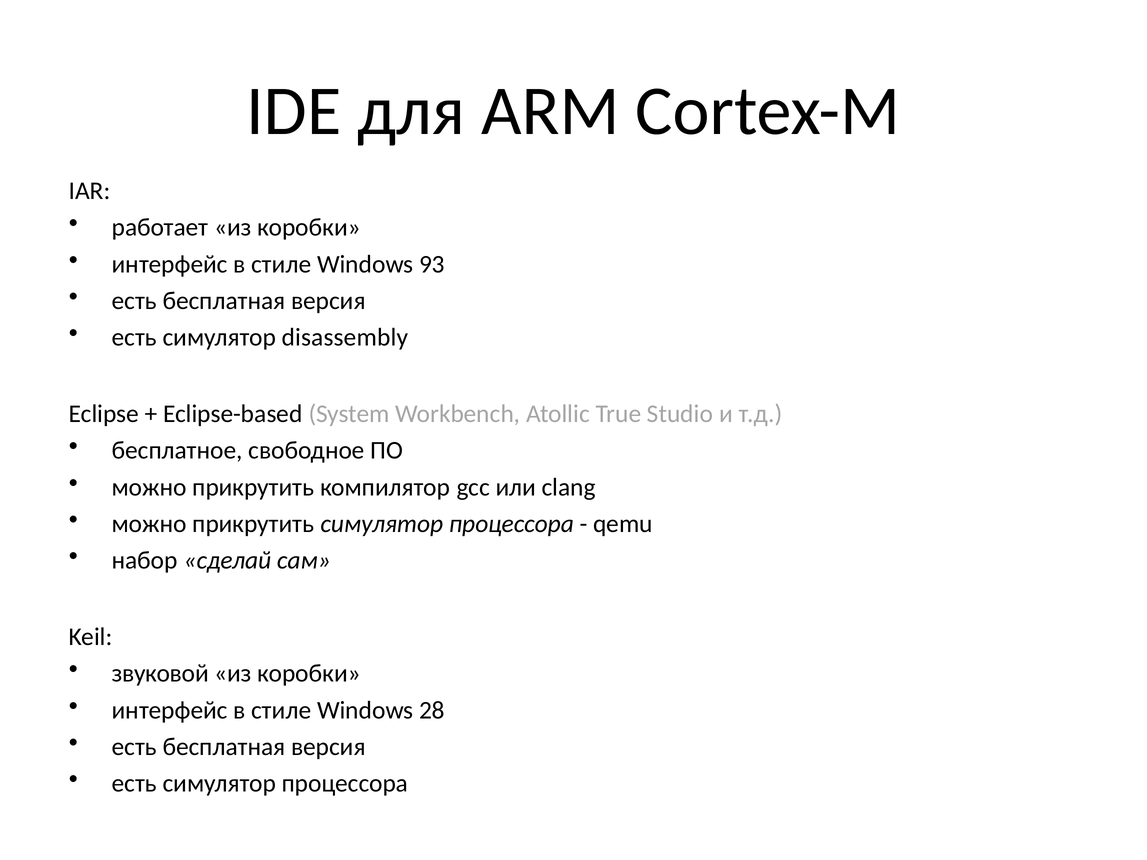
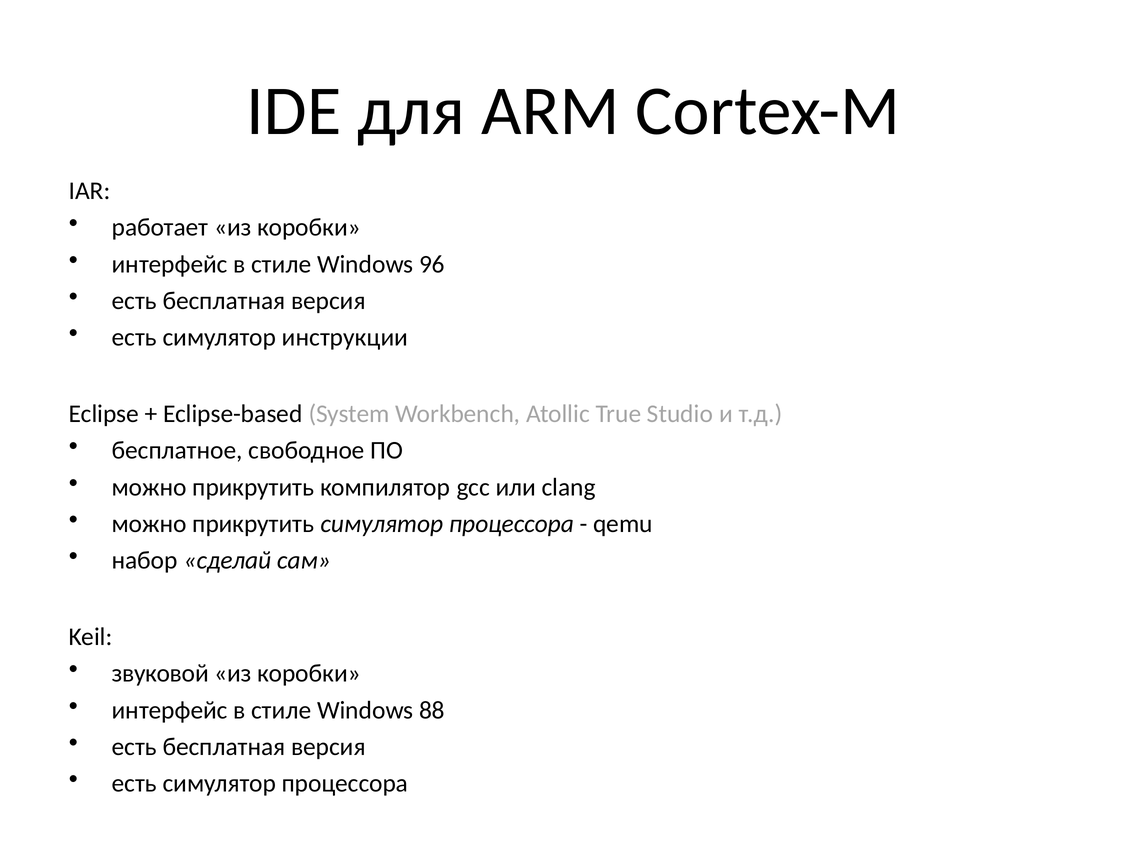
93: 93 -> 96 (432, 264)
disassembly: disassembly -> инструкции (345, 338)
28: 28 -> 88 (432, 710)
